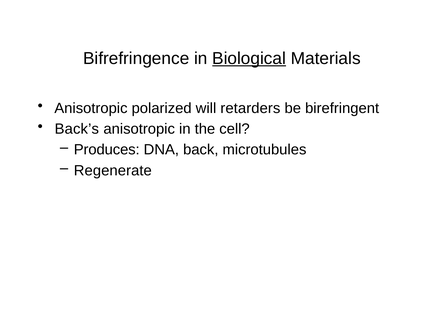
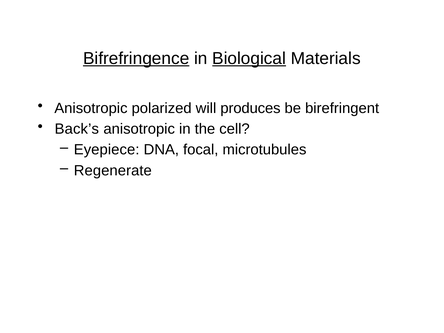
Bifrefringence underline: none -> present (136, 59)
retarders: retarders -> produces (250, 108)
Produces: Produces -> Eyepiece (107, 150)
back: back -> focal (201, 150)
